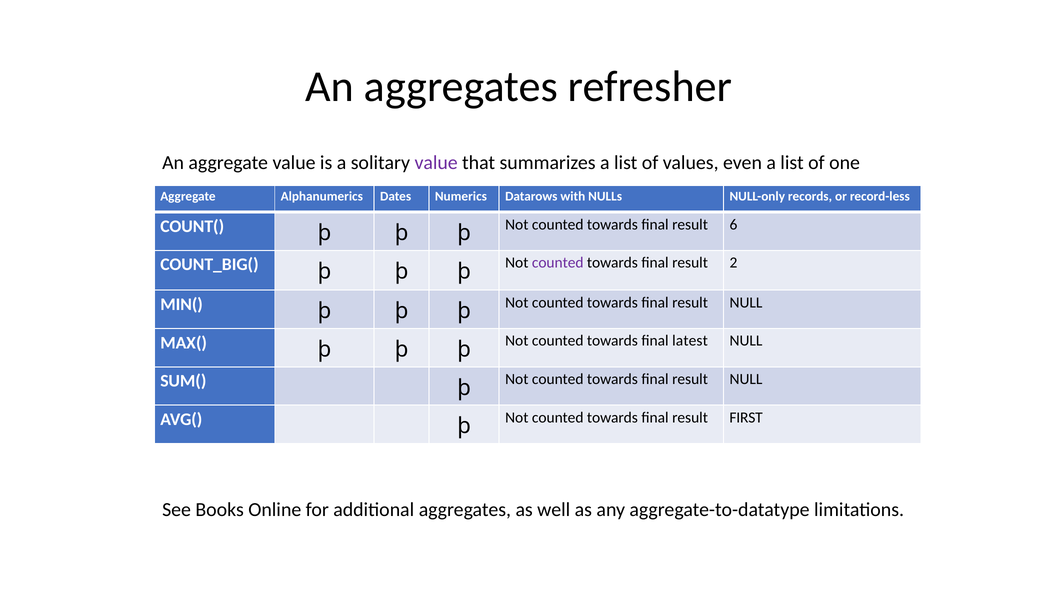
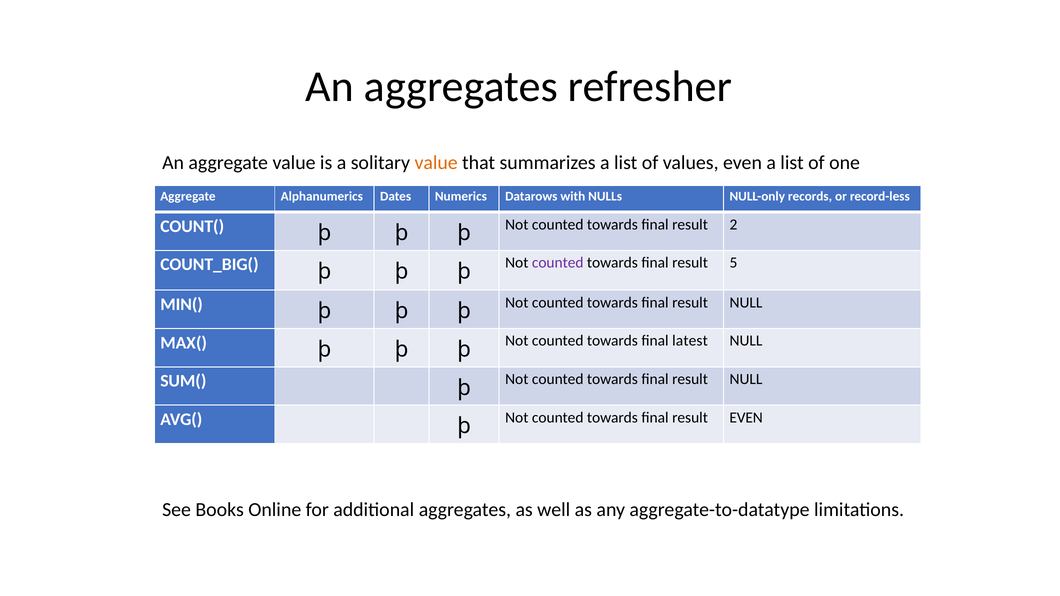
value colour: purple -> orange (436, 163)
6: 6 -> 2 (733, 225)
2: 2 -> 5 (733, 263)
result FIRST: FIRST -> EVEN (746, 418)
